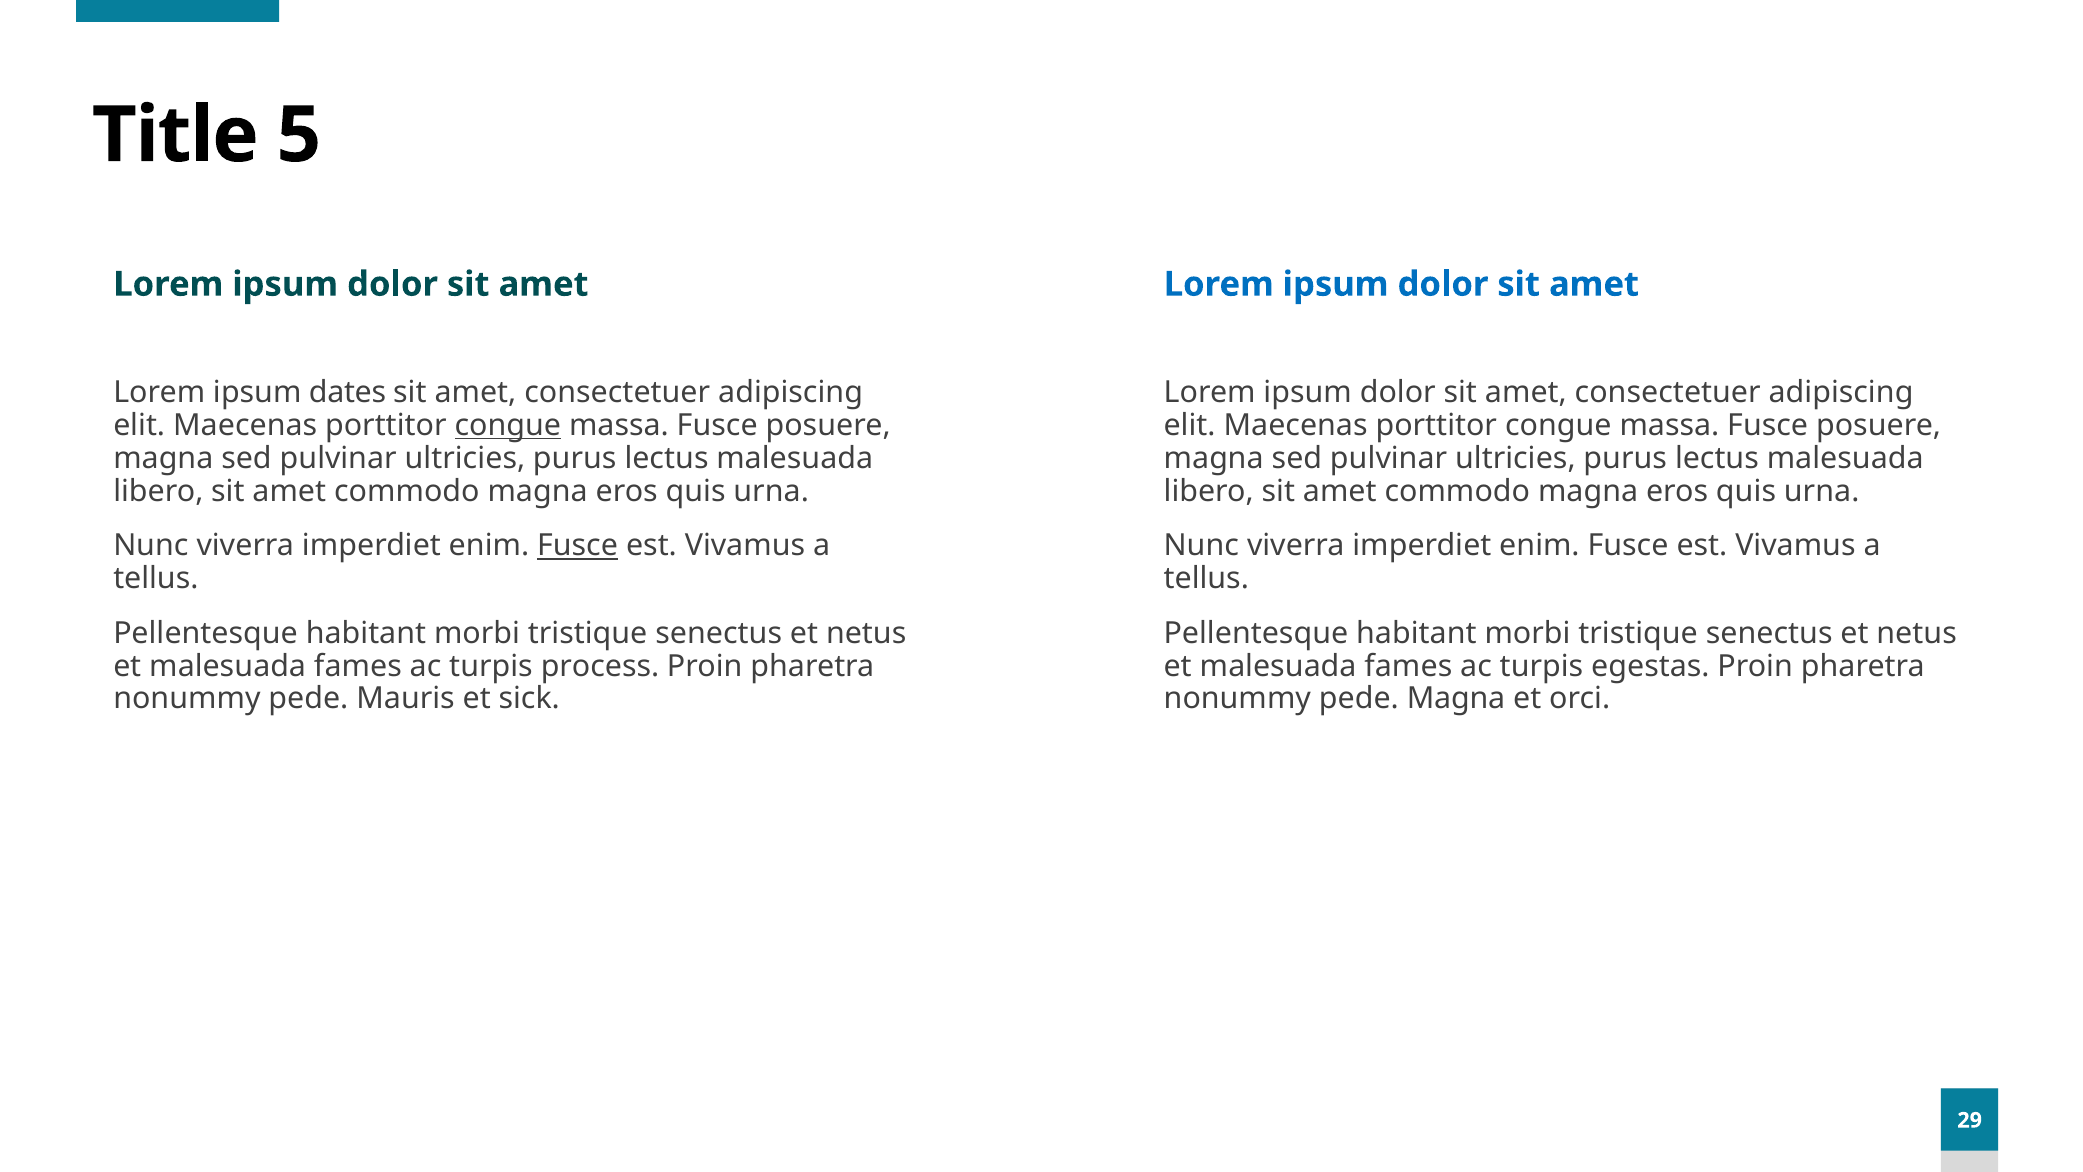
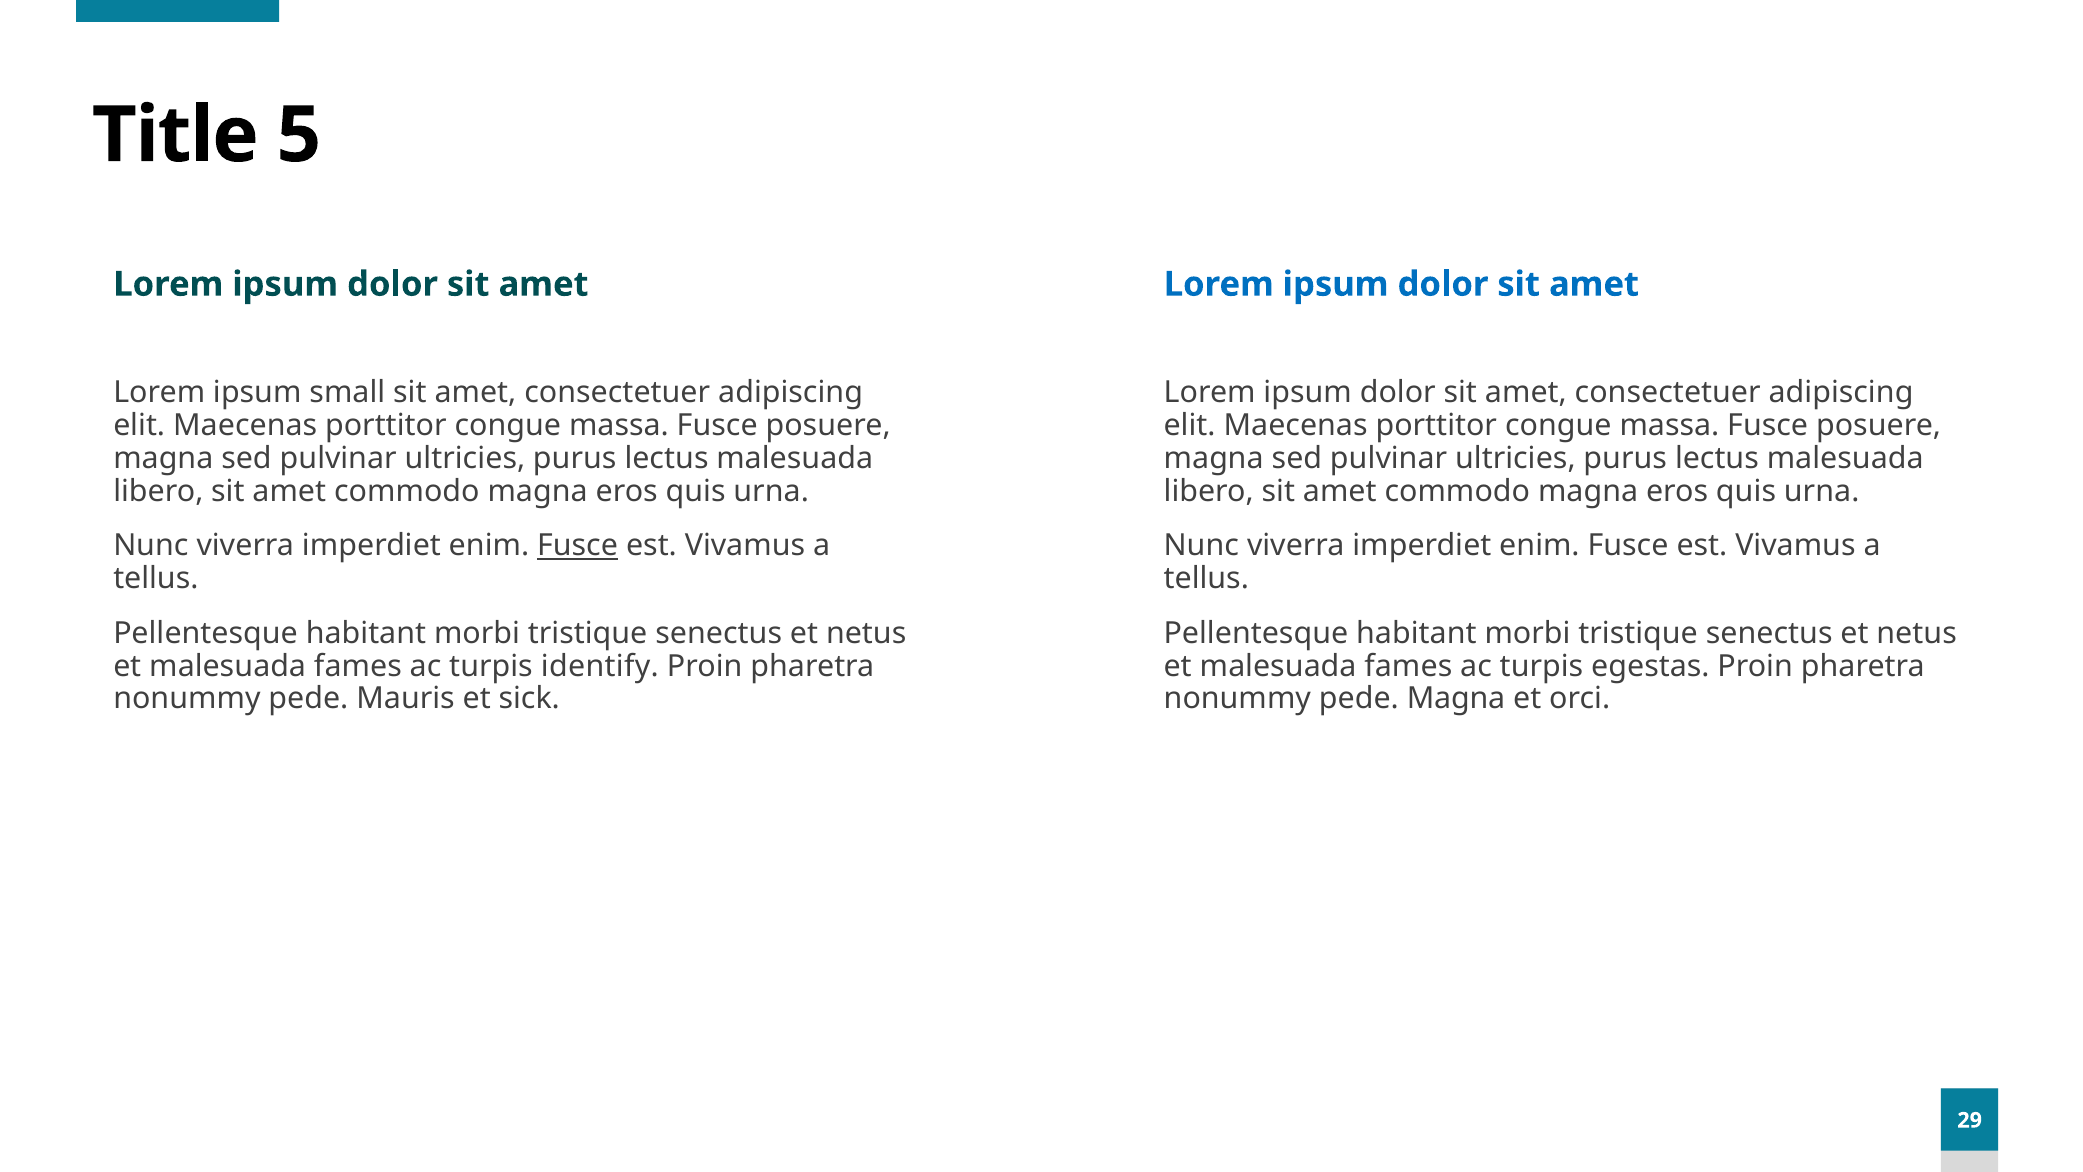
dates: dates -> small (347, 393)
congue underline: present -> none (508, 425)
process: process -> identify (600, 666)
